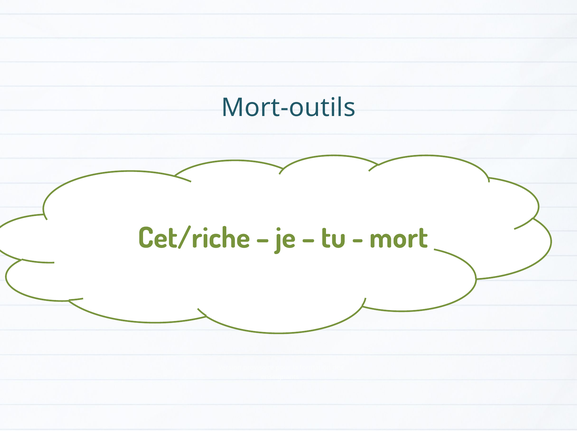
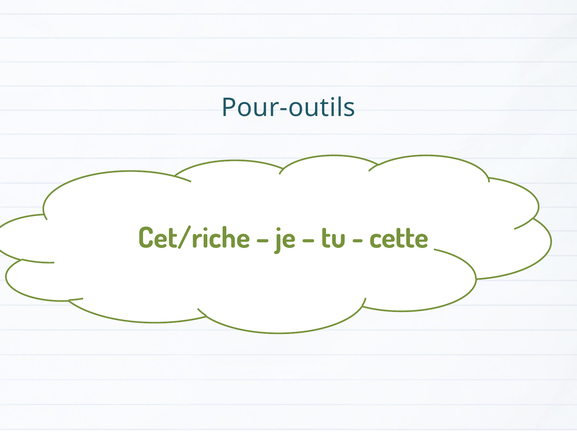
Mort-outils: Mort-outils -> Pour-outils (288, 108)
mort: mort -> cette (399, 238)
